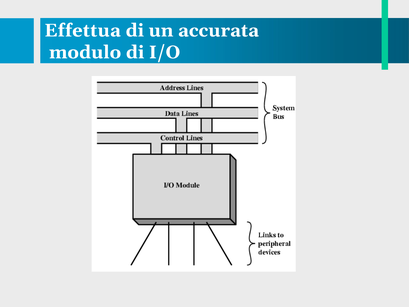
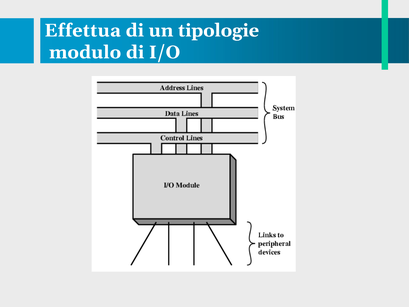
accurata: accurata -> tipologie (219, 30)
